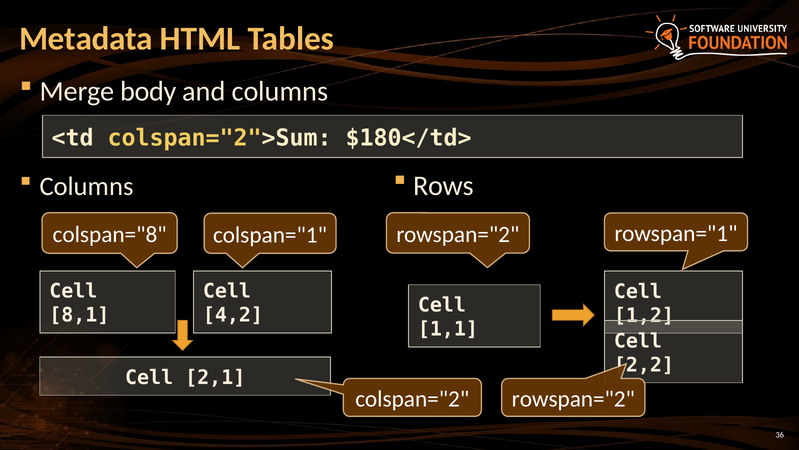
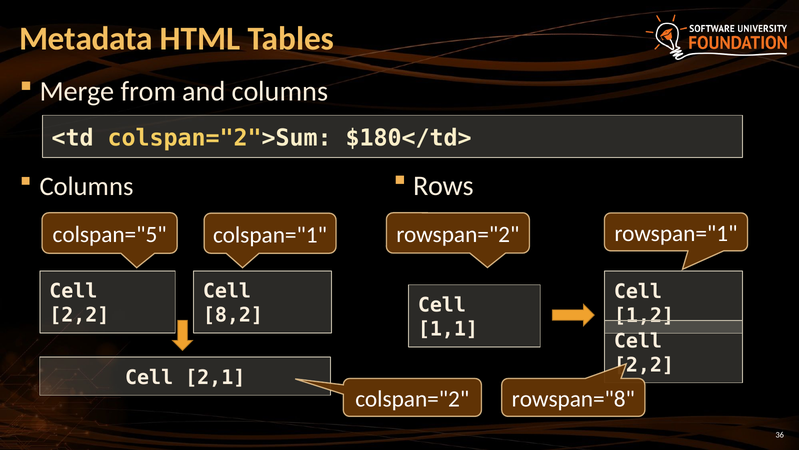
body: body -> from (148, 91)
colspan="8: colspan="8 -> colspan="5 (110, 234)
8,1: 8,1 -> 2,2 (79, 315)
4,2: 4,2 -> 8,2 (233, 315)
rowspan="2: rowspan="2 -> rowspan="8 (573, 399)
